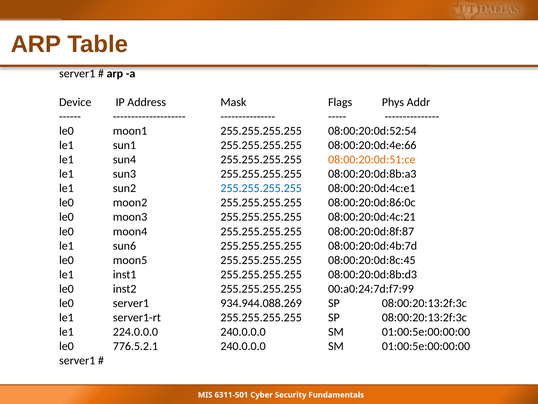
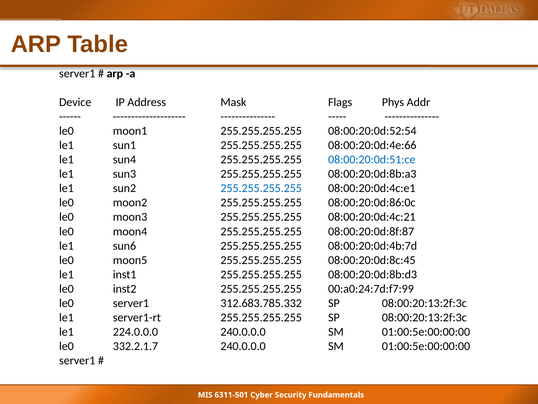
08:00:20:0d:51:ce colour: orange -> blue (372, 159)
934.944.088.269: 934.944.088.269 -> 312.683.785.332 (261, 303)
776.5.2.1: 776.5.2.1 -> 332.2.1.7 (135, 346)
